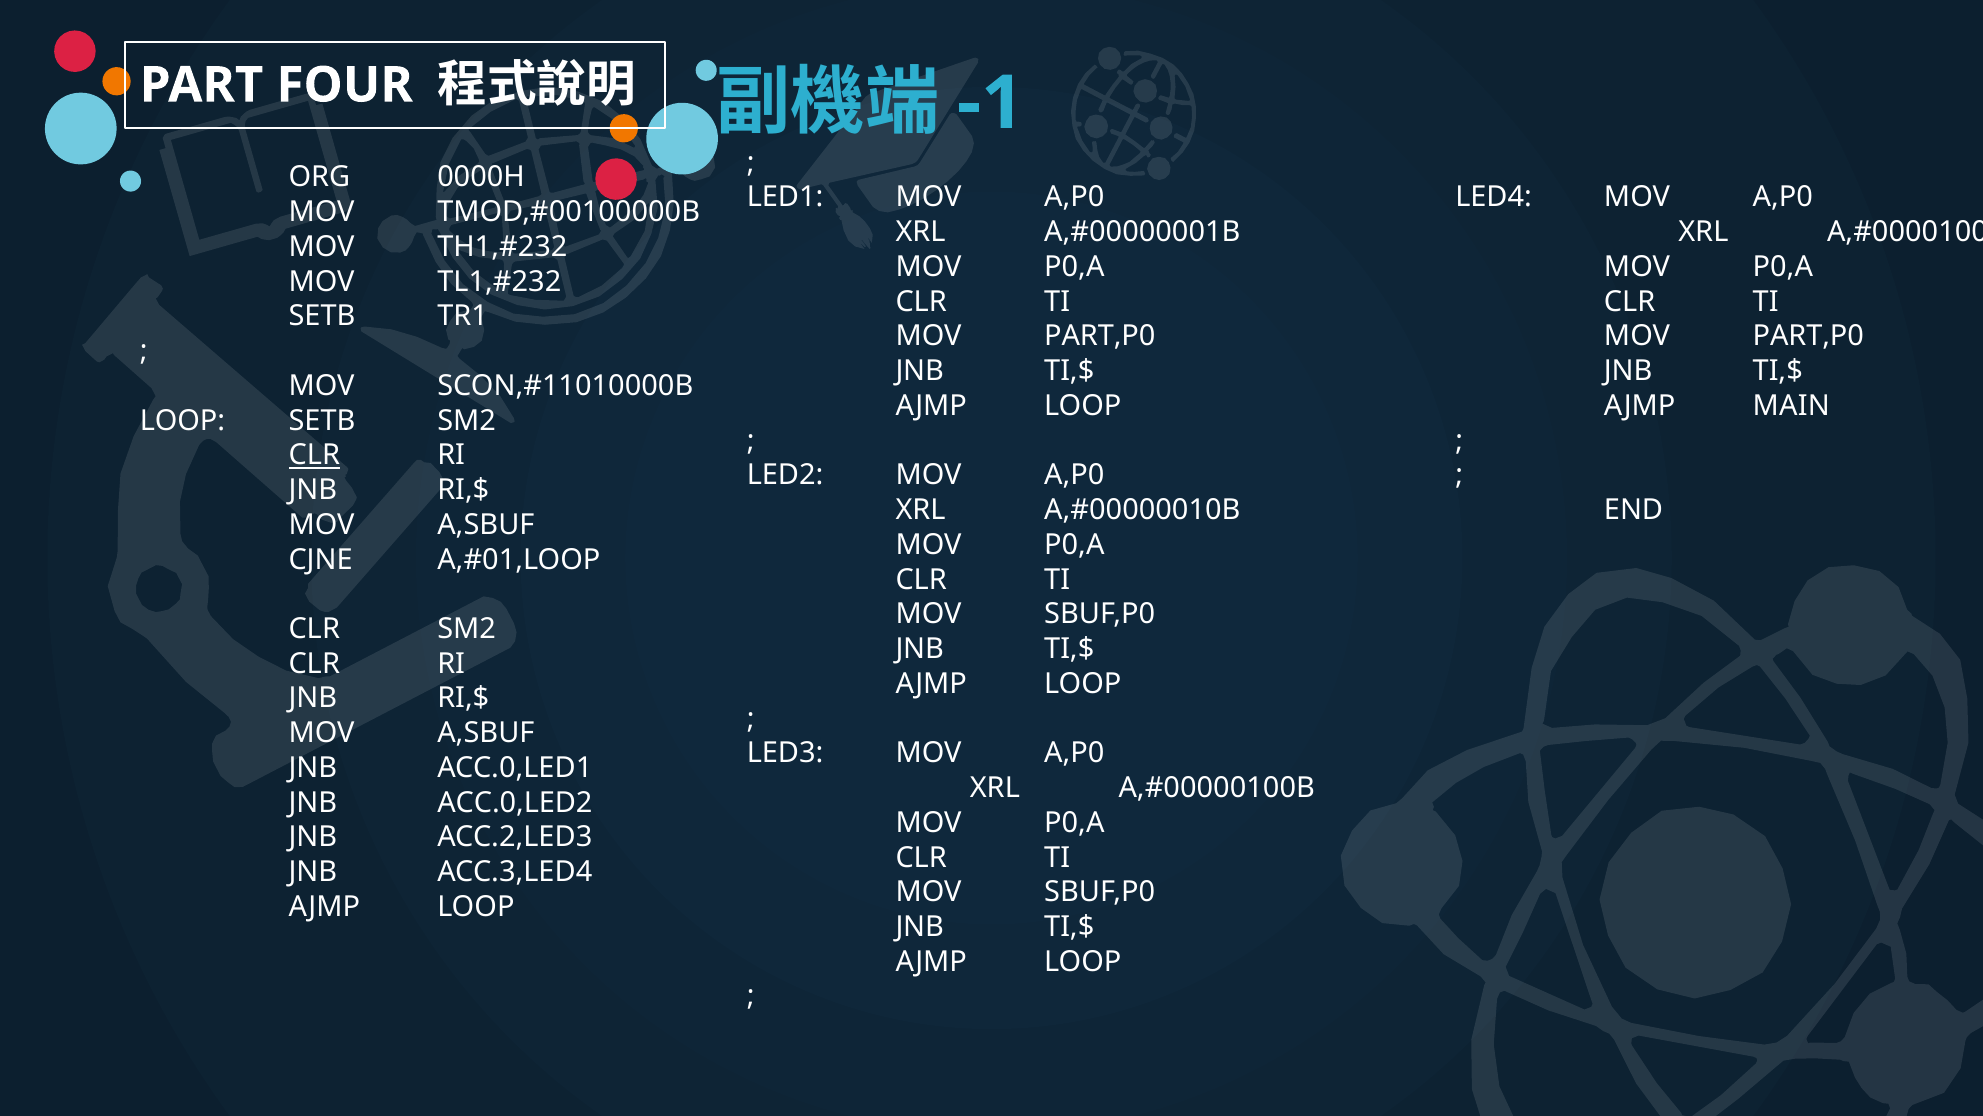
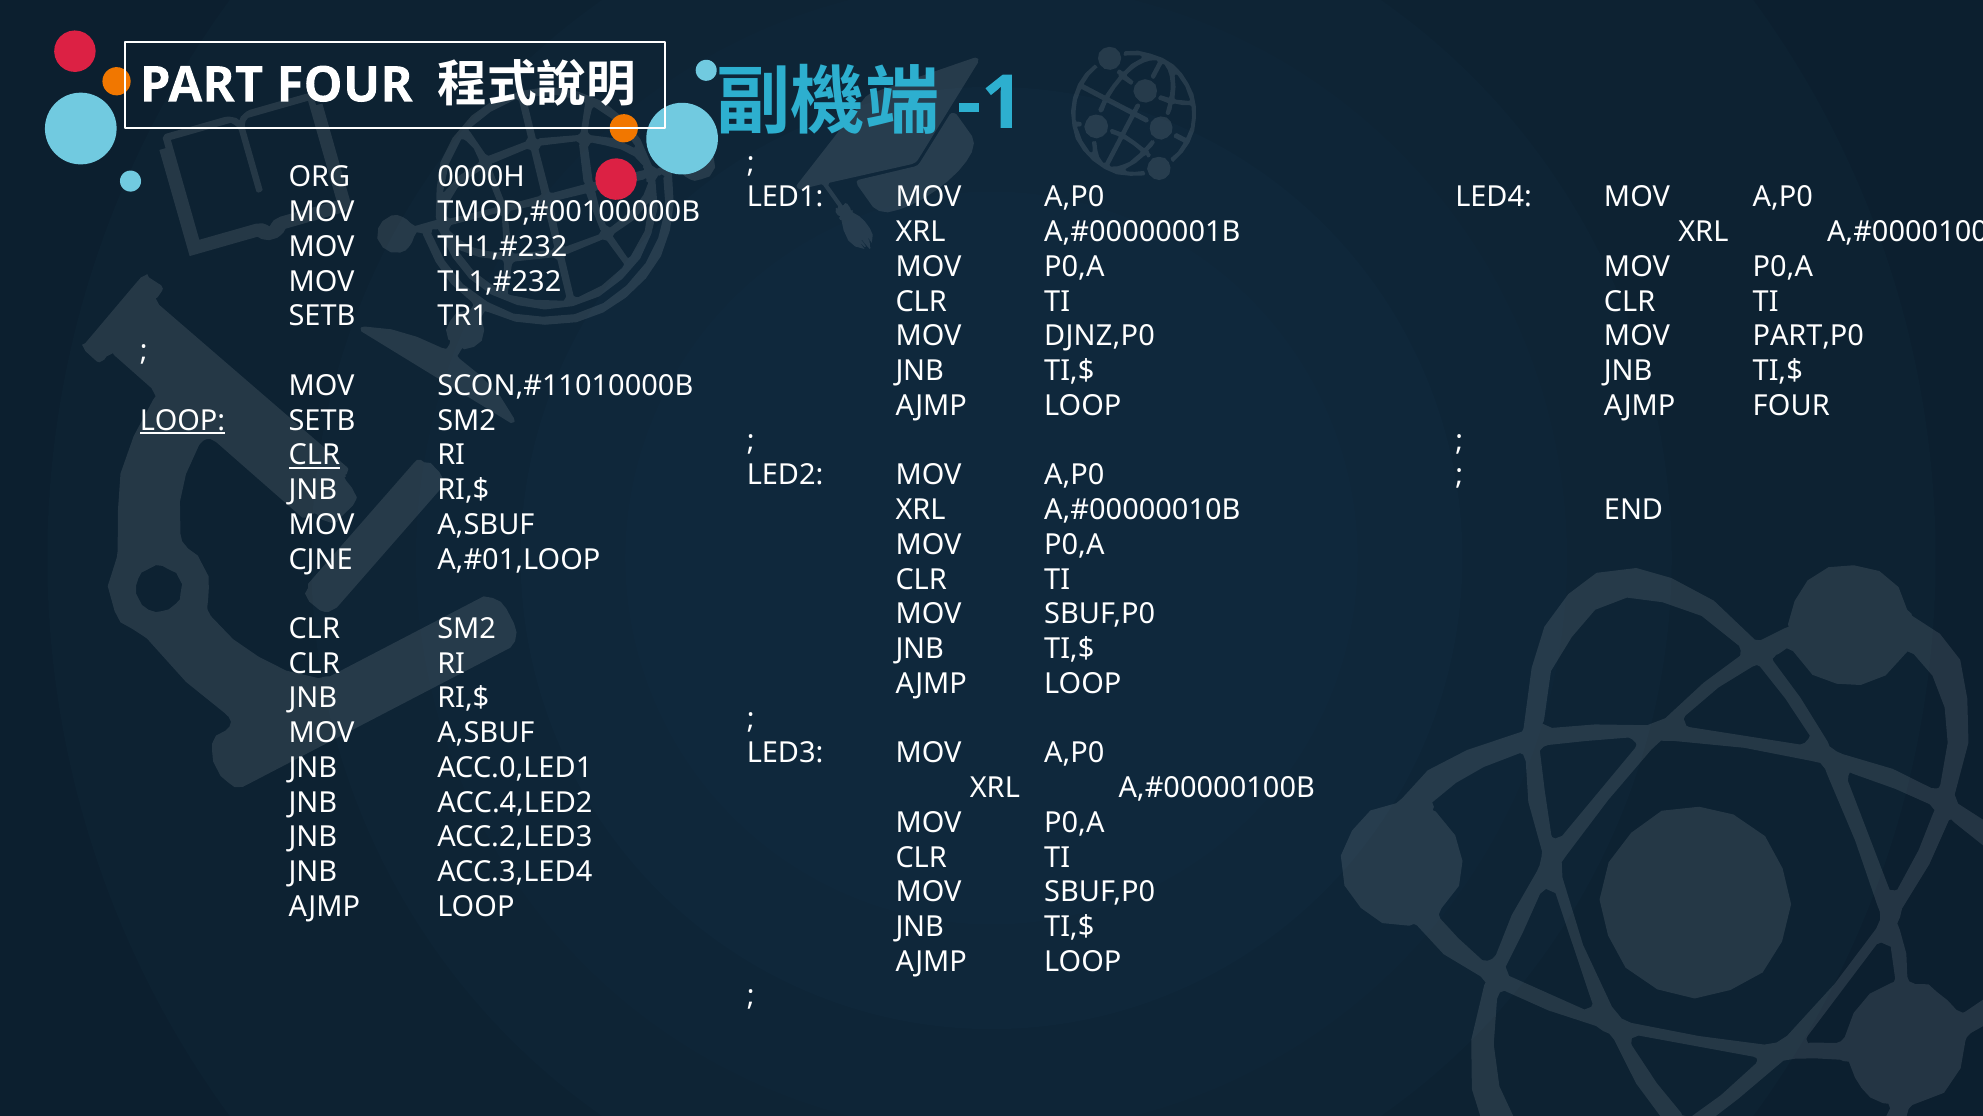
PART,P0: PART,P0 -> DJNZ,P0 (1100, 336)
AJMP MAIN: MAIN -> FOUR (1791, 406)
LOOP underline: none -> present (182, 420)
ACC.0,LED2: ACC.0,LED2 -> ACC.4,LED2 (515, 802)
